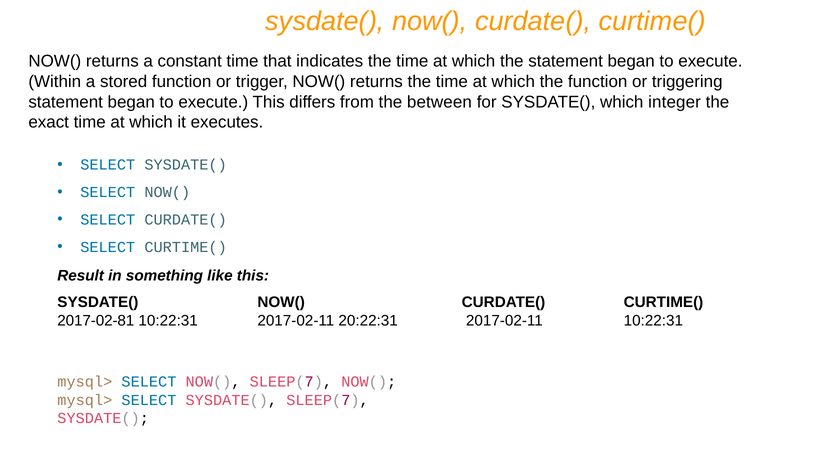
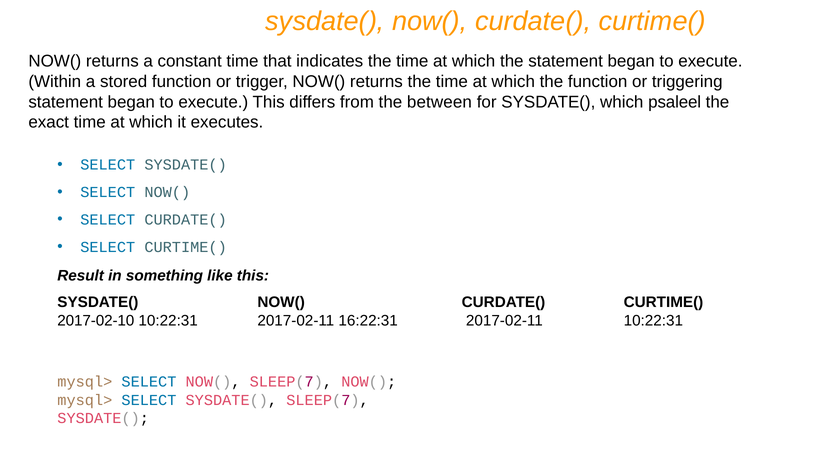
integer: integer -> psaleel (675, 102)
2017-02-81: 2017-02-81 -> 2017-02-10 (96, 321)
20:22:31: 20:22:31 -> 16:22:31 (368, 321)
